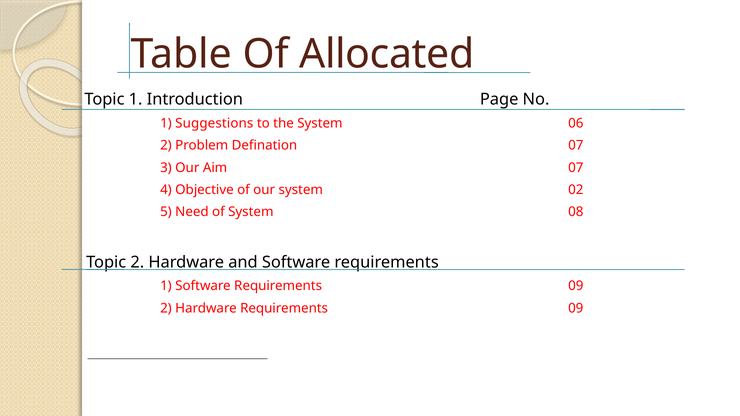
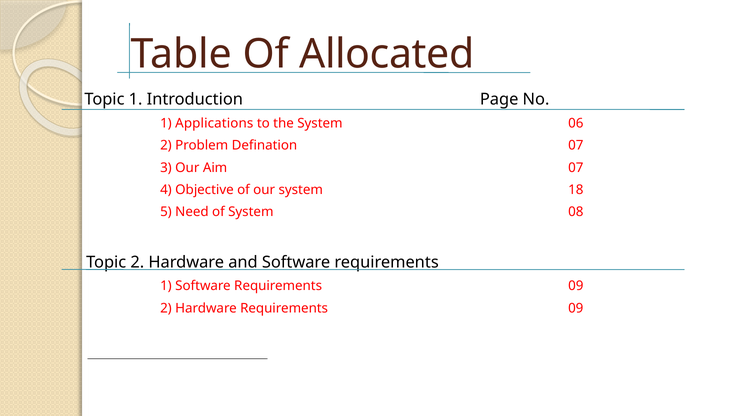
Suggestions: Suggestions -> Applications (214, 123)
02: 02 -> 18 (576, 190)
